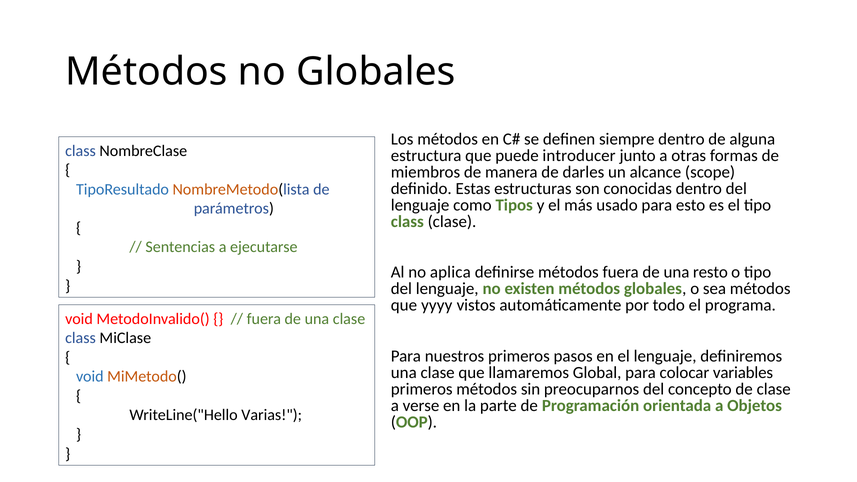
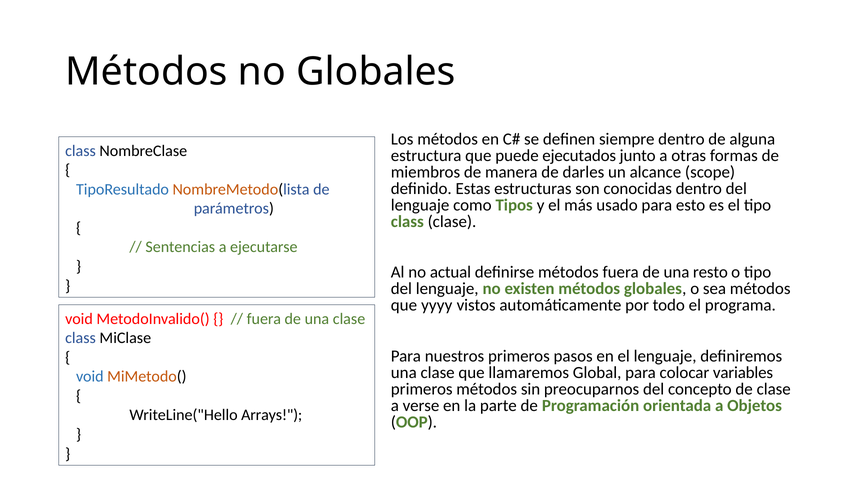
introducer: introducer -> ejecutados (579, 156)
aplica: aplica -> actual (450, 272)
Varias: Varias -> Arrays (272, 415)
